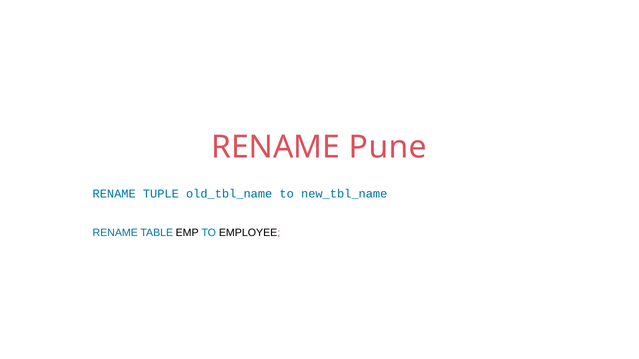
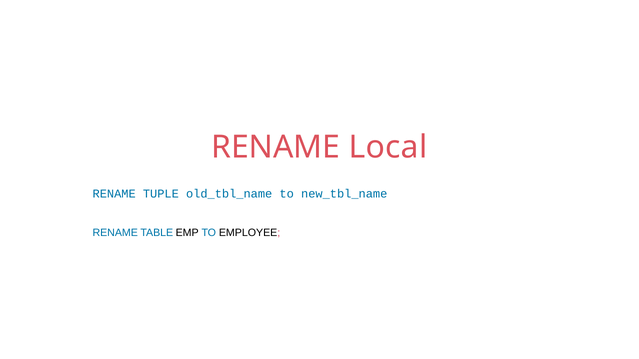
Pune: Pune -> Local (388, 148)
